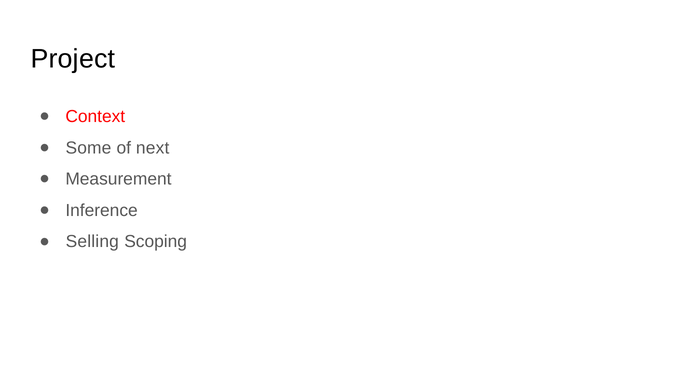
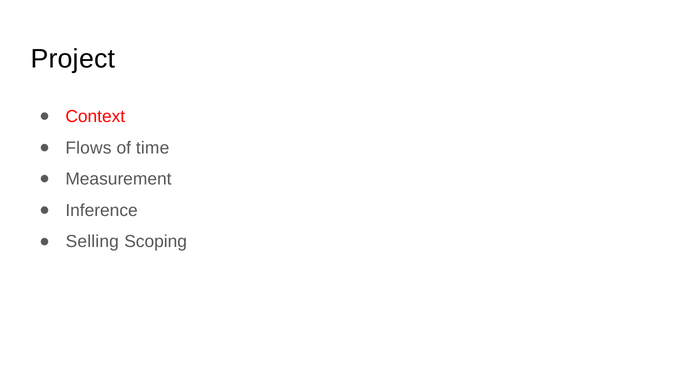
Some: Some -> Flows (88, 148)
next: next -> time (153, 148)
